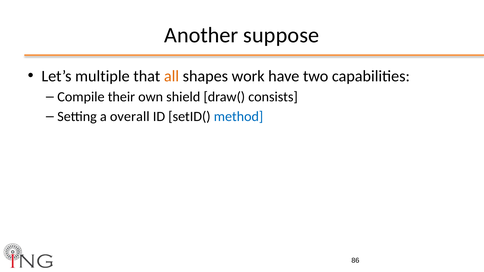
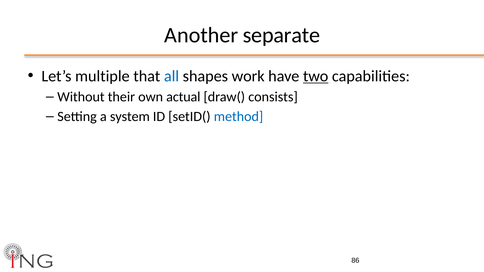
suppose: suppose -> separate (281, 35)
all colour: orange -> blue (171, 76)
two underline: none -> present (316, 76)
Compile: Compile -> Without (81, 97)
shield: shield -> actual (183, 97)
overall: overall -> system (130, 117)
